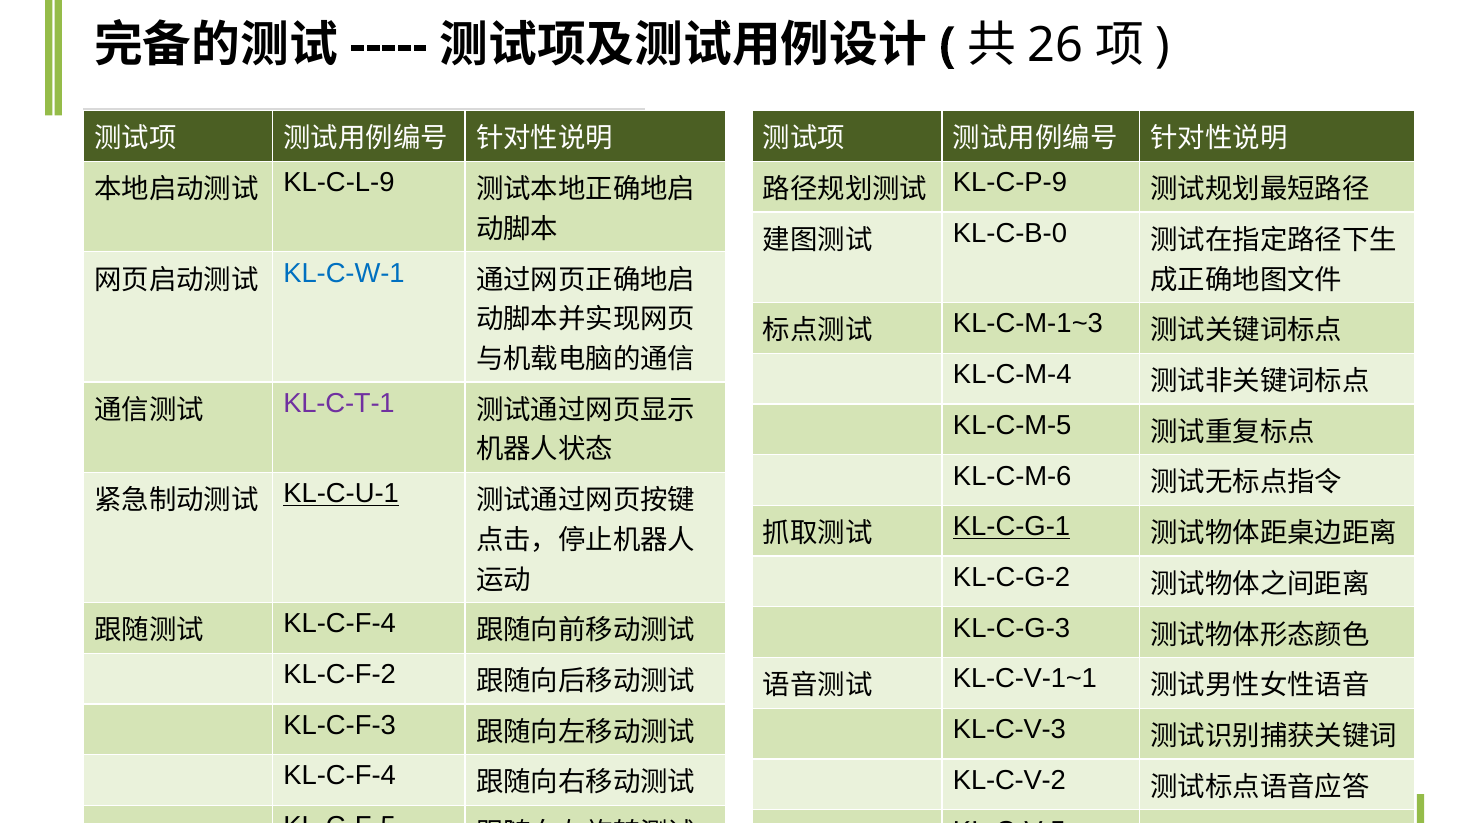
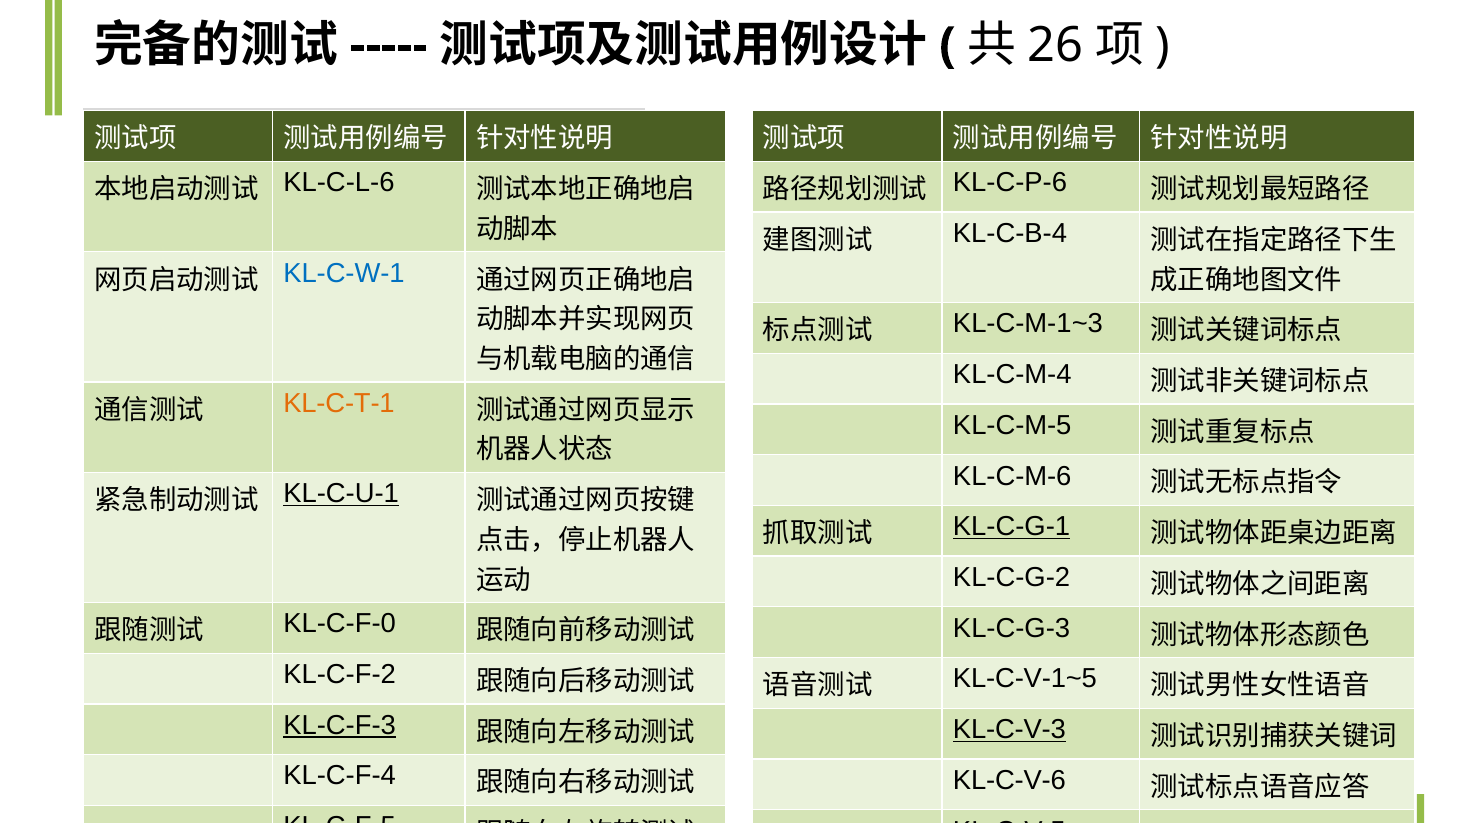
KL-C-L-9: KL-C-L-9 -> KL-C-L-6 (339, 183)
KL-C-P-9: KL-C-P-9 -> KL-C-P-6 (1010, 183)
KL-C-B-0: KL-C-B-0 -> KL-C-B-4 (1010, 233)
KL-C-T-1 colour: purple -> orange (339, 403)
KL-C-F-4: KL-C-F-4 -> KL-C-F-0 (340, 623)
KL-C-V-1~1: KL-C-V-1~1 -> KL-C-V-1~5 (1025, 678)
KL-C-F-3 underline: none -> present (340, 725)
KL-C-V-3 underline: none -> present (1009, 729)
KL-C-V-2: KL-C-V-2 -> KL-C-V-6 (1009, 780)
